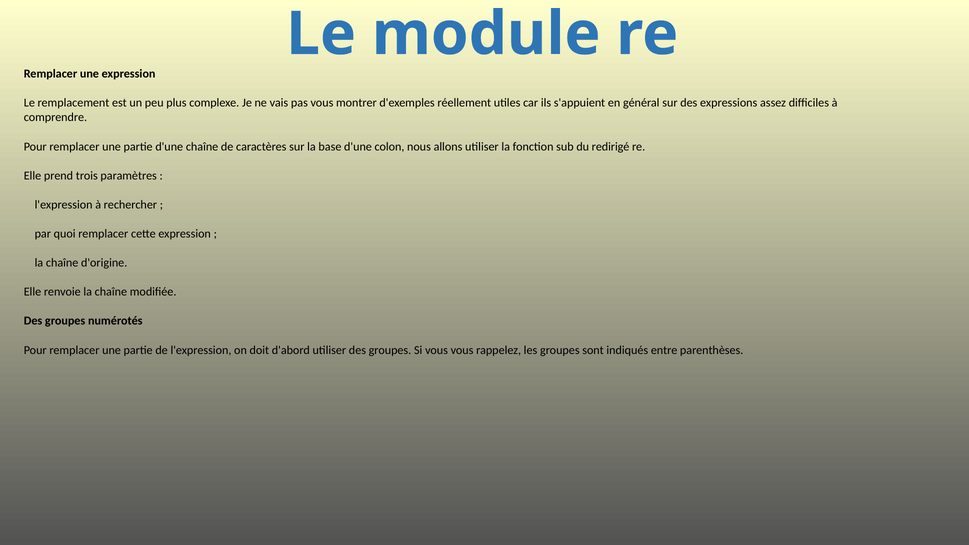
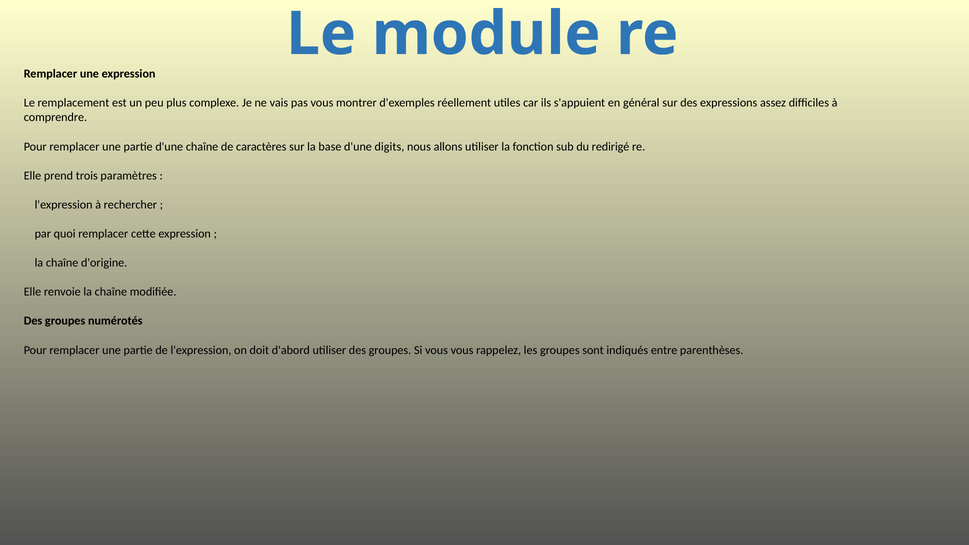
colon: colon -> digits (389, 147)
